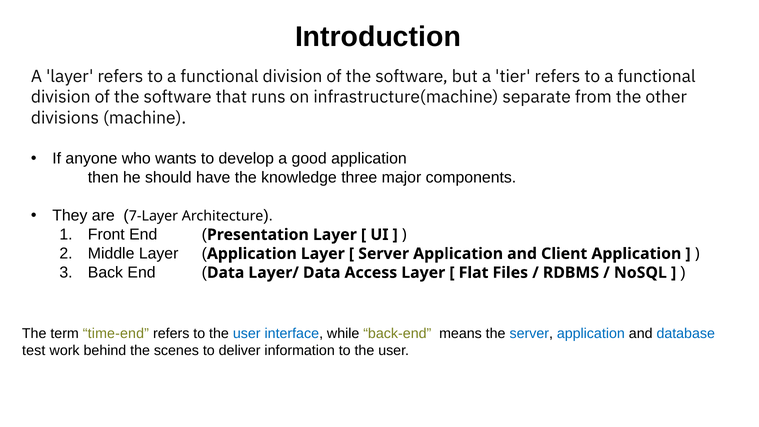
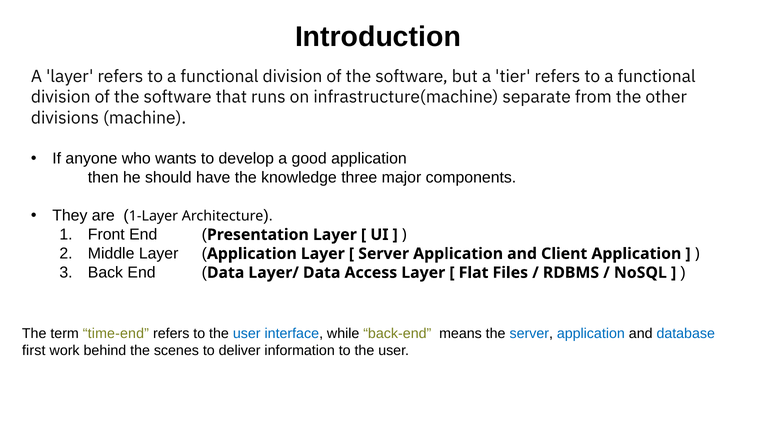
7-Layer: 7-Layer -> 1-Layer (153, 216)
test: test -> first (34, 351)
